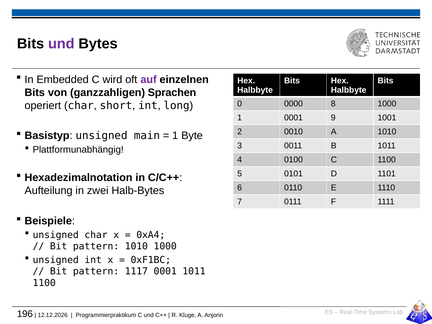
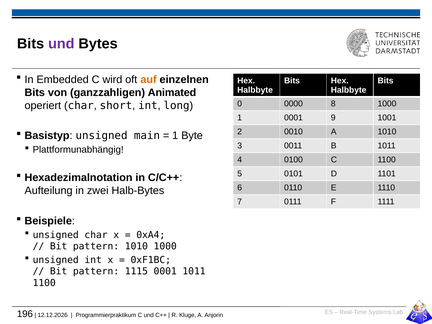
auf colour: purple -> orange (149, 80)
Sprachen: Sprachen -> Animated (172, 92)
1117: 1117 -> 1115 (136, 271)
